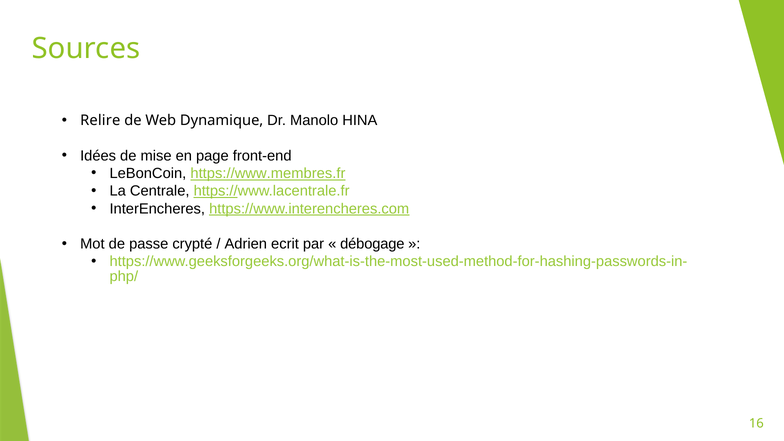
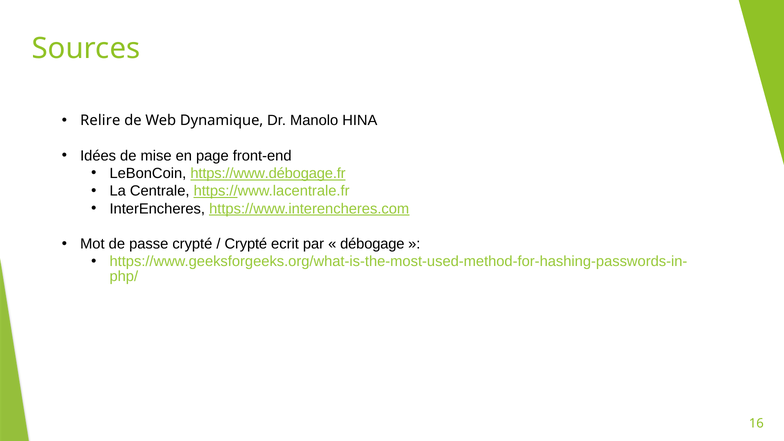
https://www.membres.fr: https://www.membres.fr -> https://www.débogage.fr (268, 173)
Adrien: Adrien -> Crypté (246, 244)
